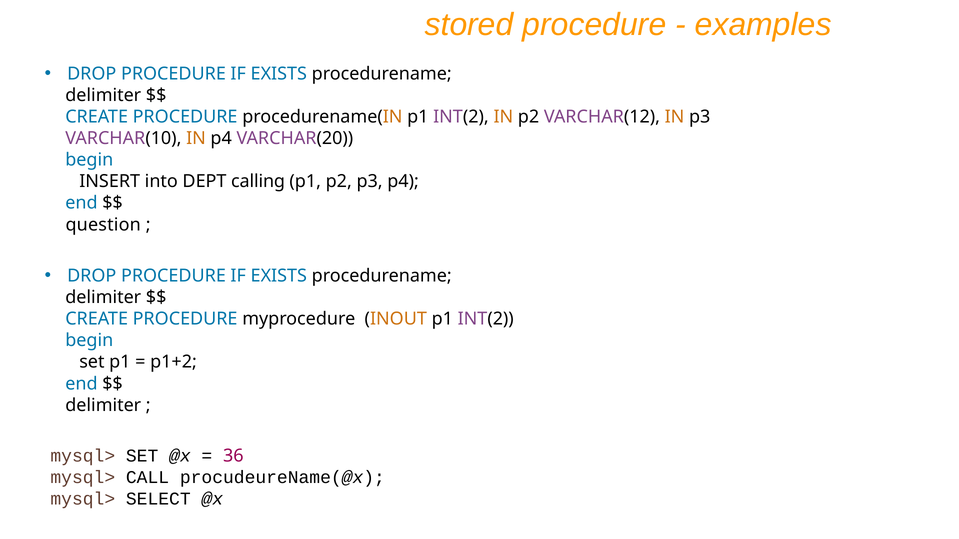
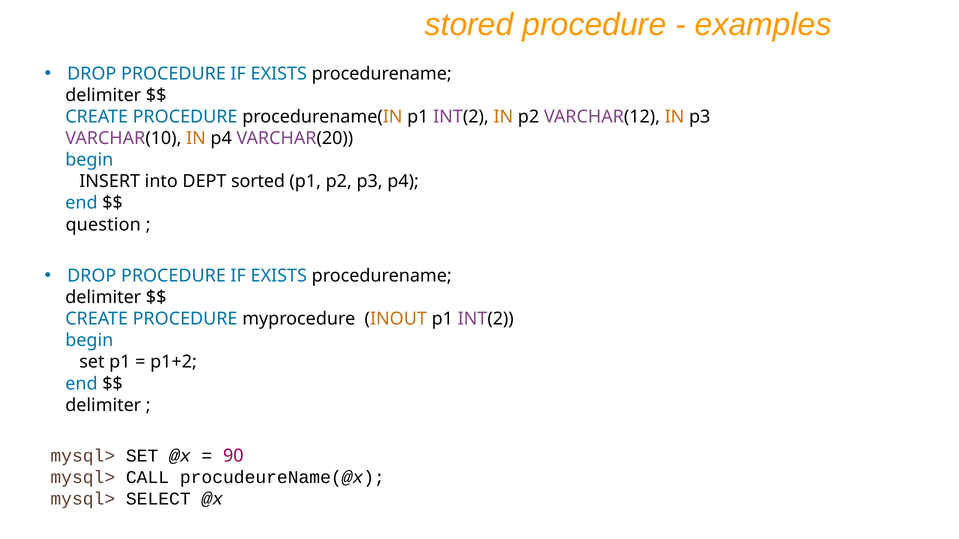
calling: calling -> sorted (258, 182)
36: 36 -> 90 (233, 456)
